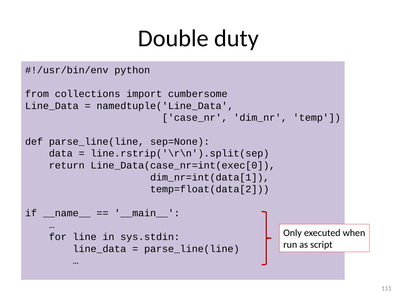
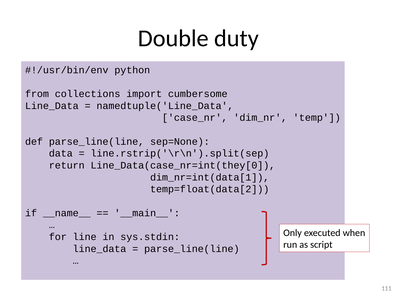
Line_Data(case_nr=int(exec[0: Line_Data(case_nr=int(exec[0 -> Line_Data(case_nr=int(they[0 (183, 165)
